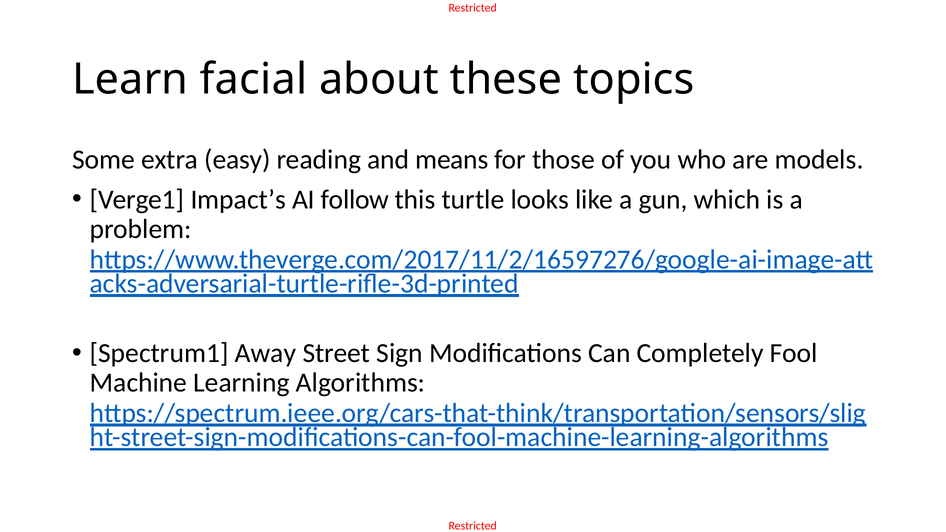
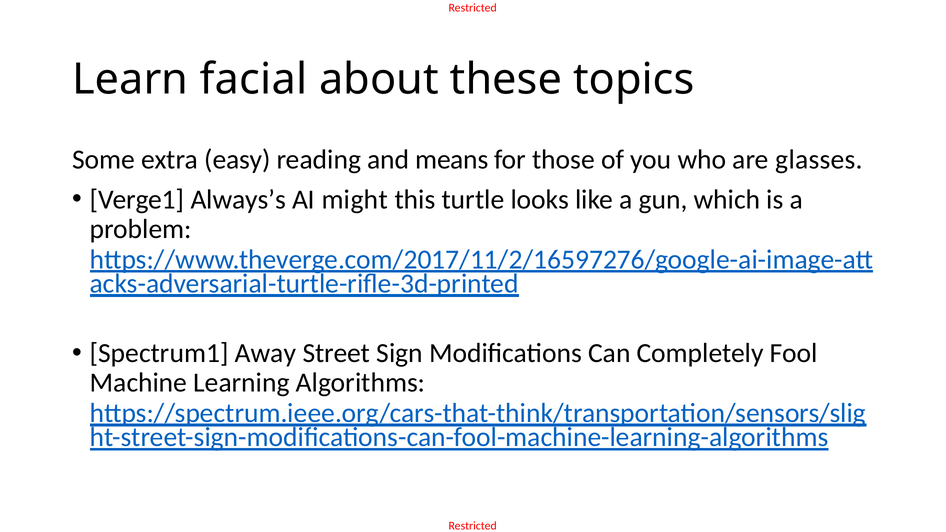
models: models -> glasses (819, 160)
Impact’s: Impact’s -> Always’s (238, 199)
follow: follow -> might (355, 199)
